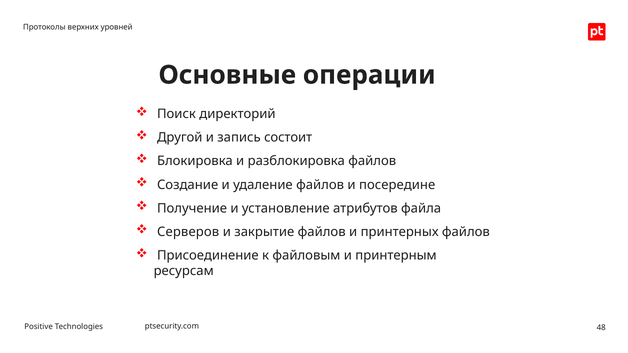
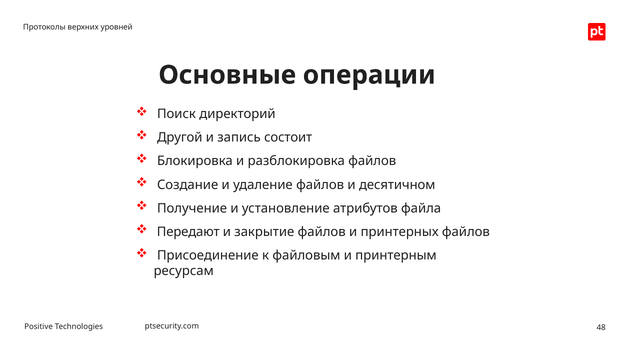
посередине: посередине -> десятичном (397, 185)
Серверов: Серверов -> Передают (188, 232)
